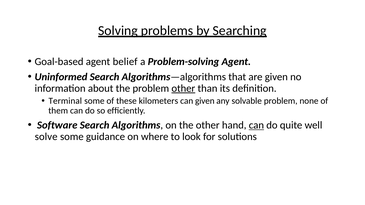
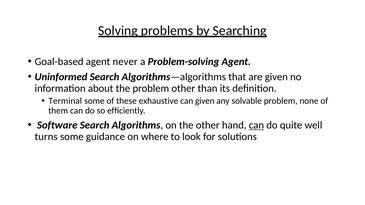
belief: belief -> never (125, 62)
other underline: present -> none (183, 88)
kilometers: kilometers -> exhaustive (158, 101)
solve: solve -> turns (46, 137)
